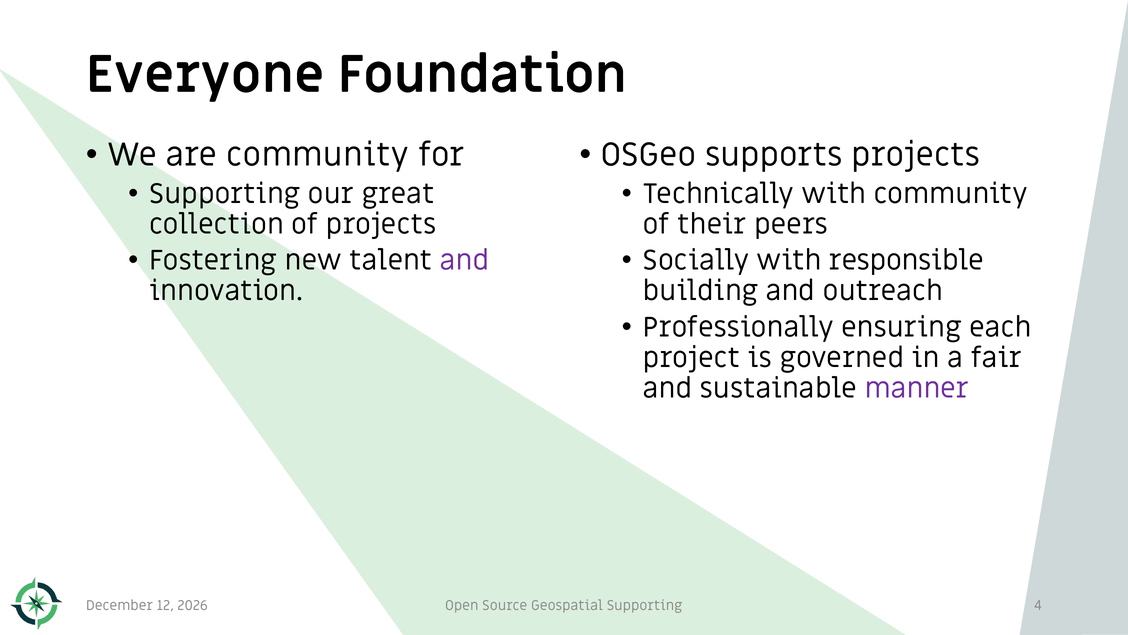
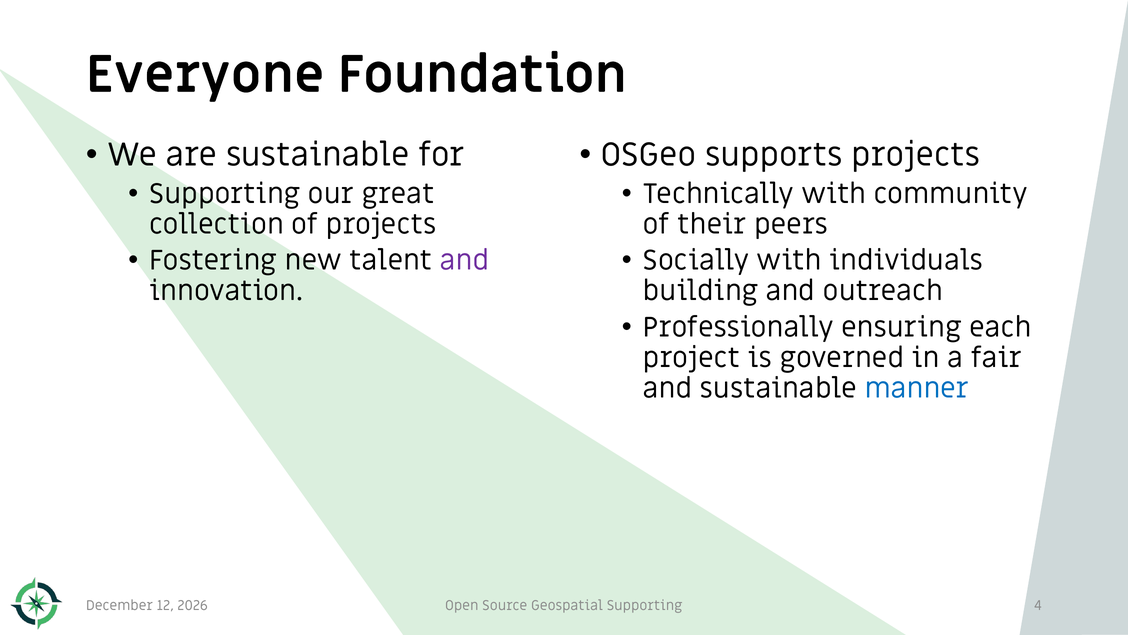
are community: community -> sustainable (318, 155)
responsible: responsible -> individuals (906, 260)
manner colour: purple -> blue (917, 388)
